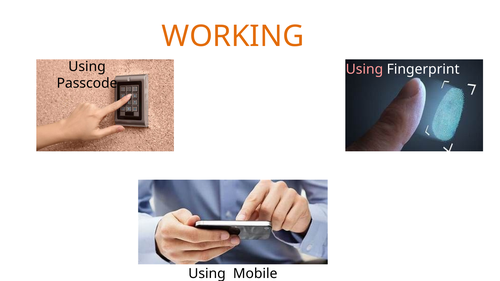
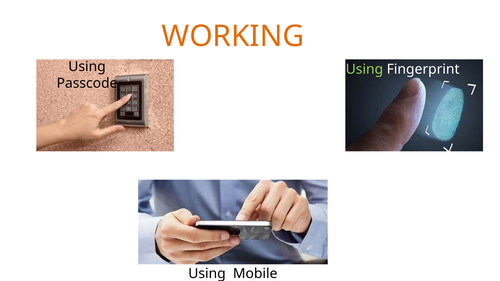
Using colour: pink -> light green (364, 69)
